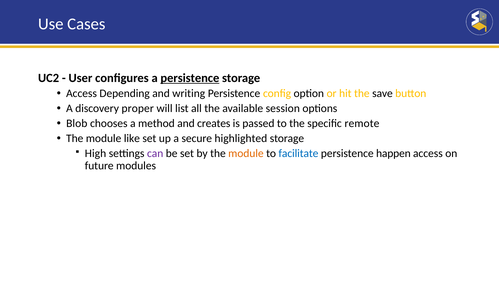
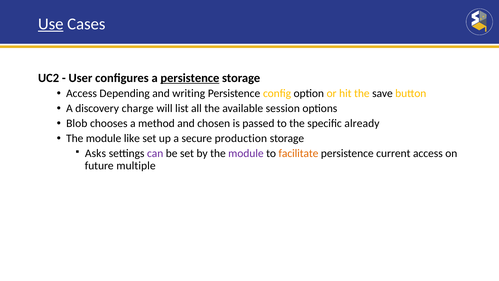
Use underline: none -> present (51, 24)
proper: proper -> charge (138, 108)
creates: creates -> chosen (214, 123)
remote: remote -> already (362, 123)
highlighted: highlighted -> production (241, 138)
High: High -> Asks (95, 153)
module colour: orange -> purple (246, 153)
facilitate colour: blue -> orange (298, 153)
happen: happen -> current (393, 153)
modules: modules -> multiple (136, 165)
